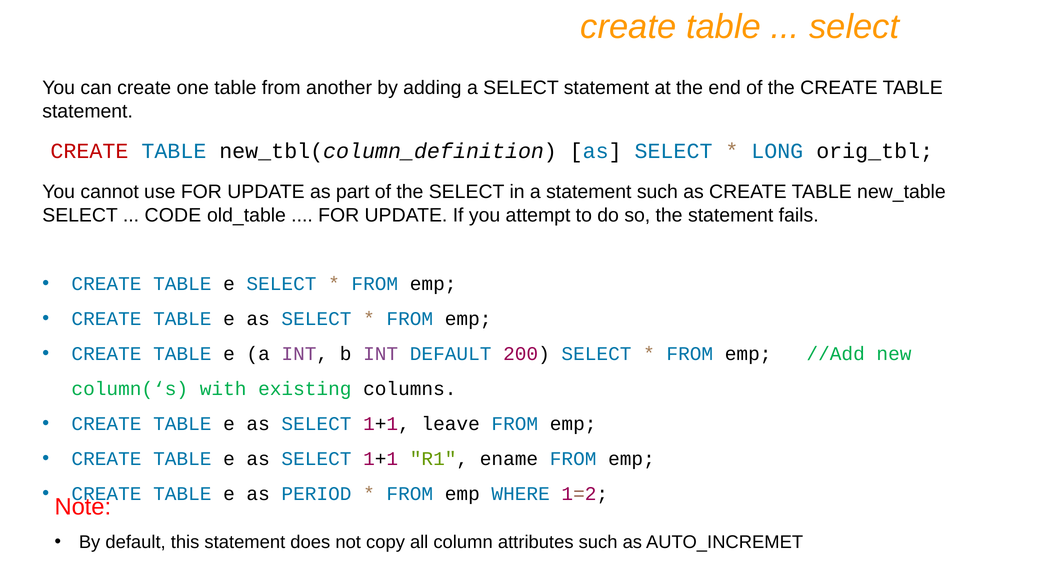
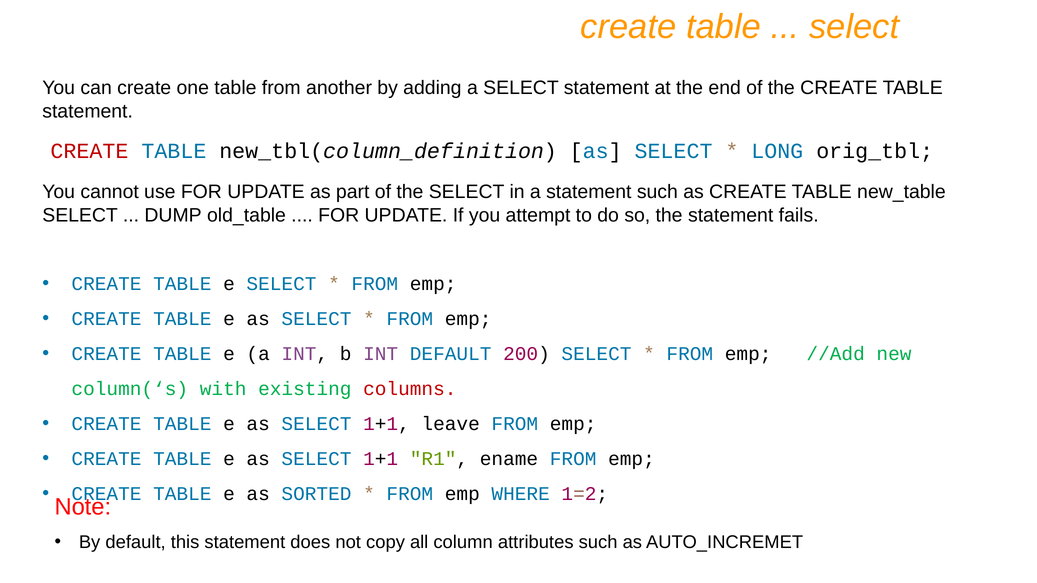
CODE: CODE -> DUMP (173, 215)
columns colour: black -> red (410, 389)
PERIOD: PERIOD -> SORTED (316, 494)
